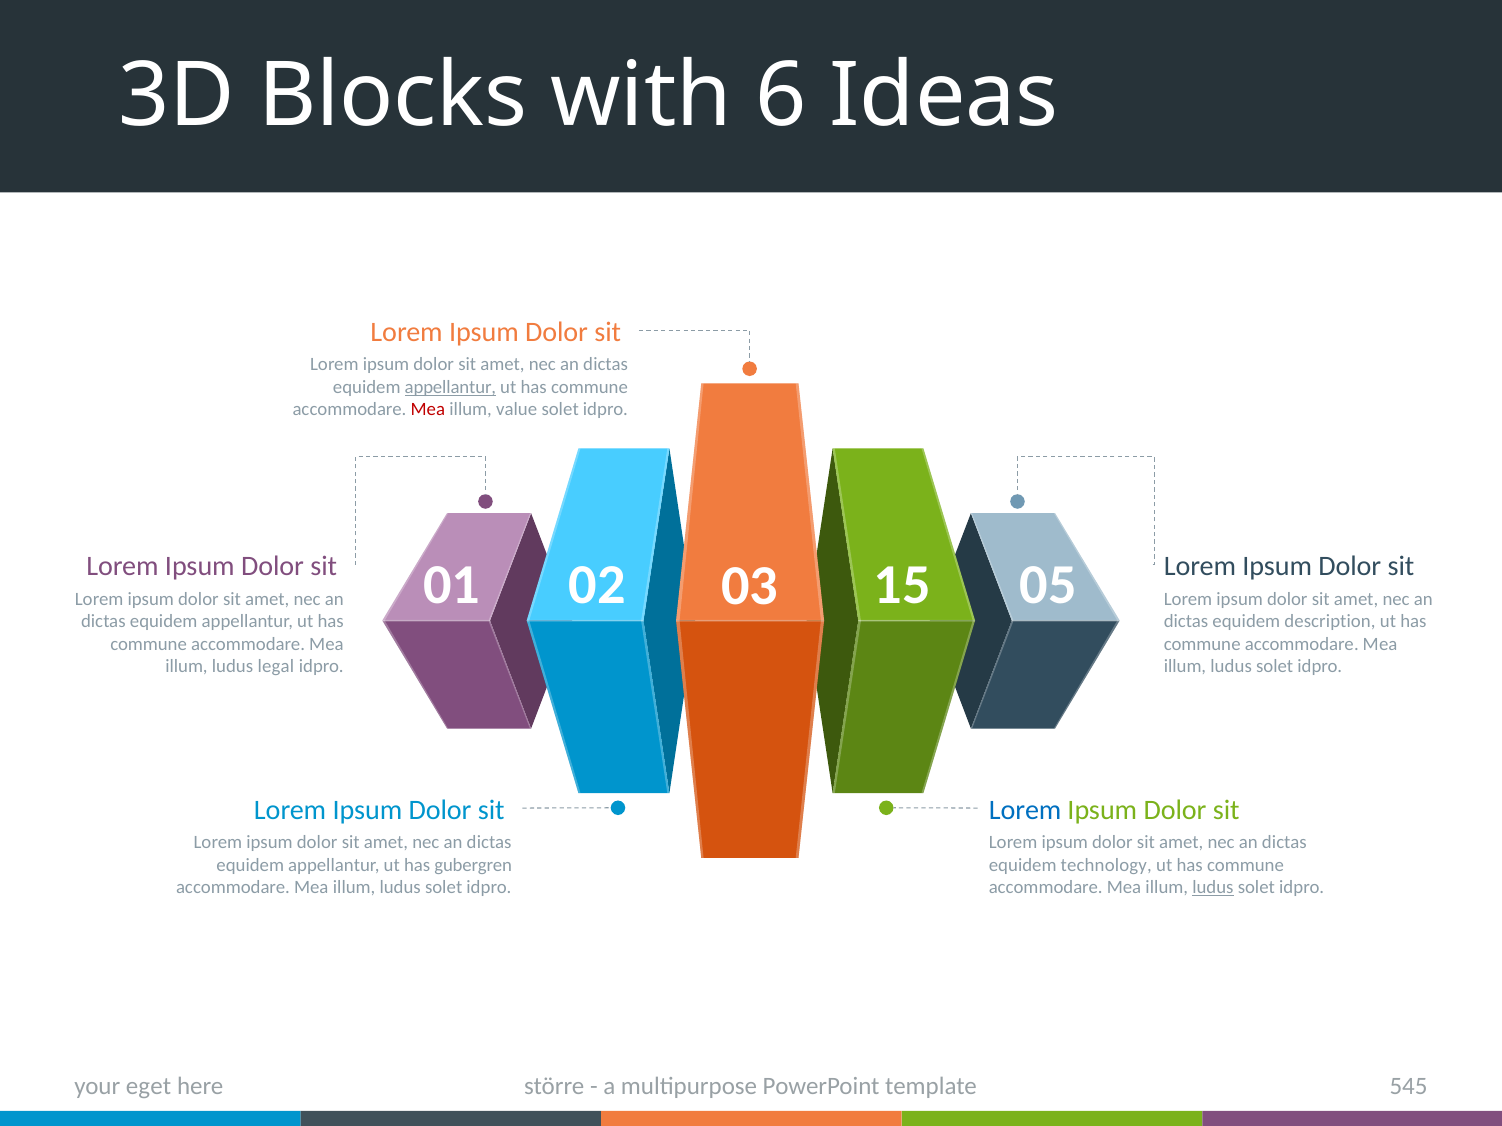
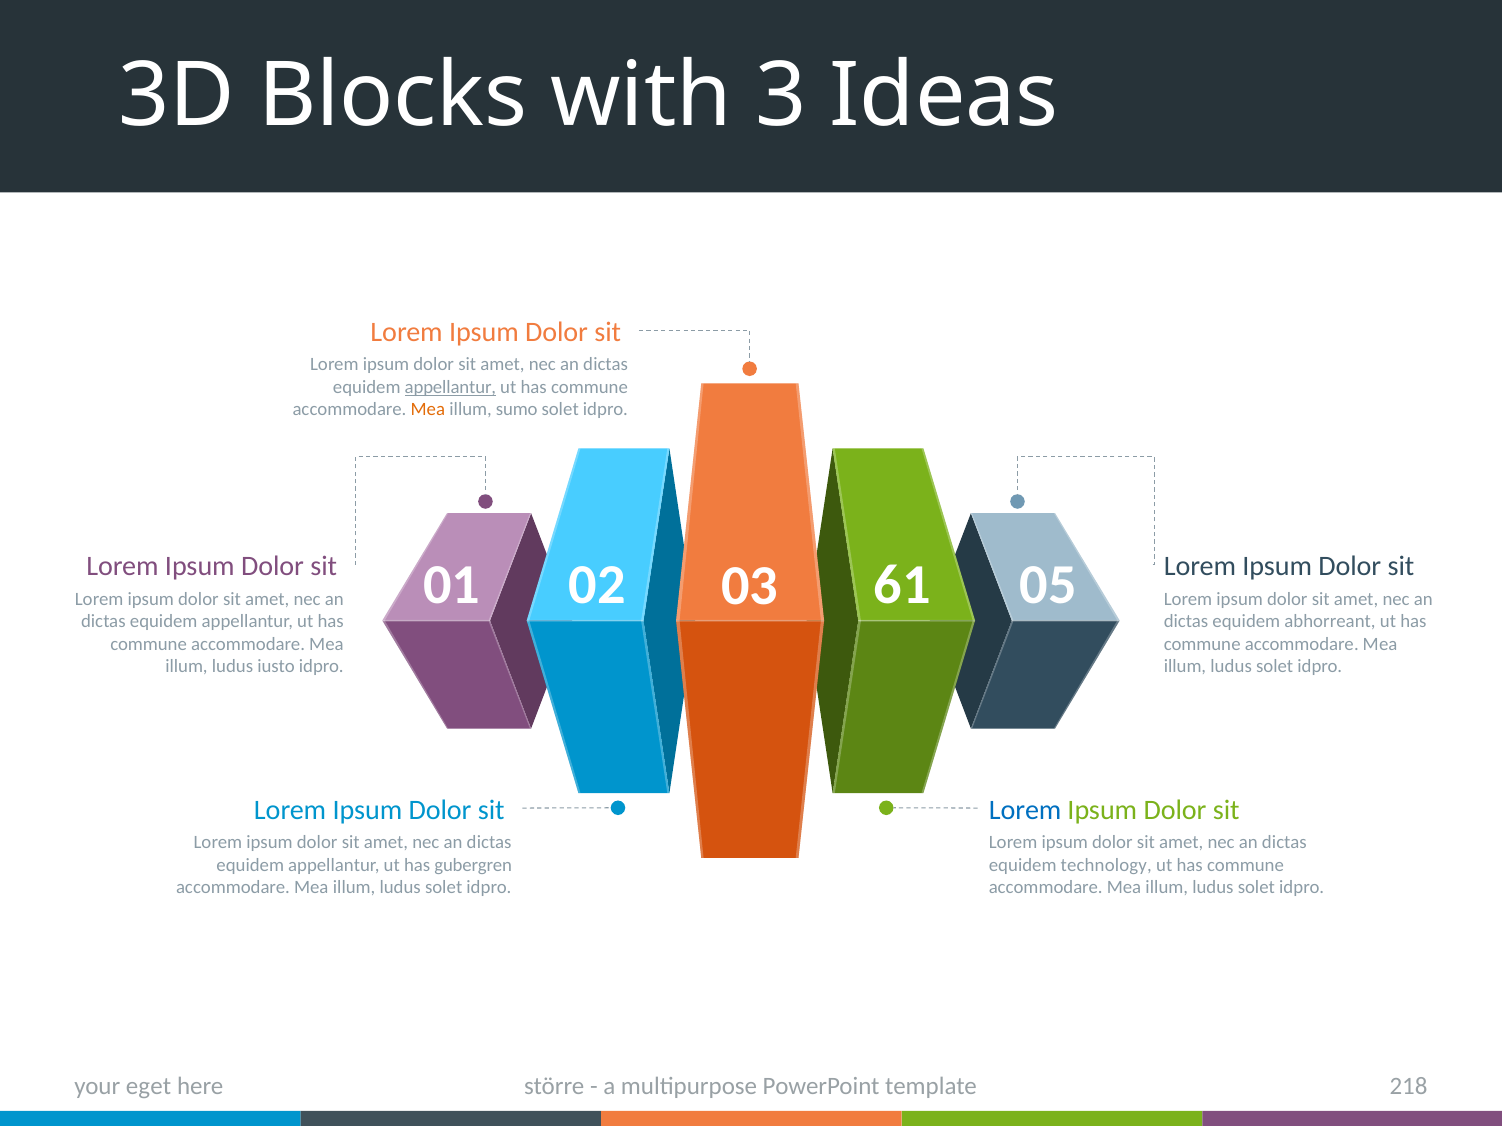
6: 6 -> 3 (781, 95)
Mea colour: red -> orange (428, 410)
value: value -> sumo (517, 410)
15: 15 -> 61 (902, 585)
description: description -> abhorreant (1330, 622)
legal: legal -> iusto (276, 667)
ludus underline: present -> none (1213, 888)
545: 545 -> 218 (1408, 1087)
